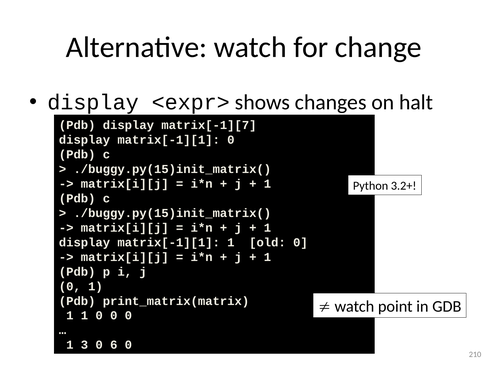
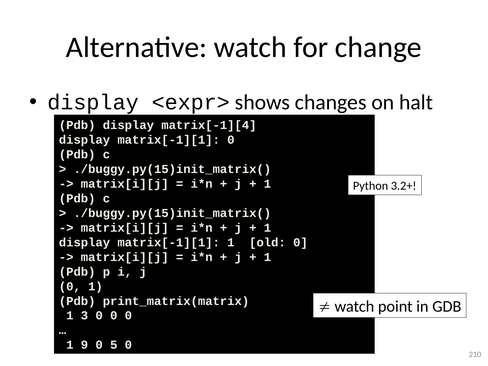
matrix[-1][7: matrix[-1][7 -> matrix[-1][4 (209, 125)
1 1: 1 -> 3 (84, 316)
3: 3 -> 9 (84, 345)
6: 6 -> 5 (114, 345)
